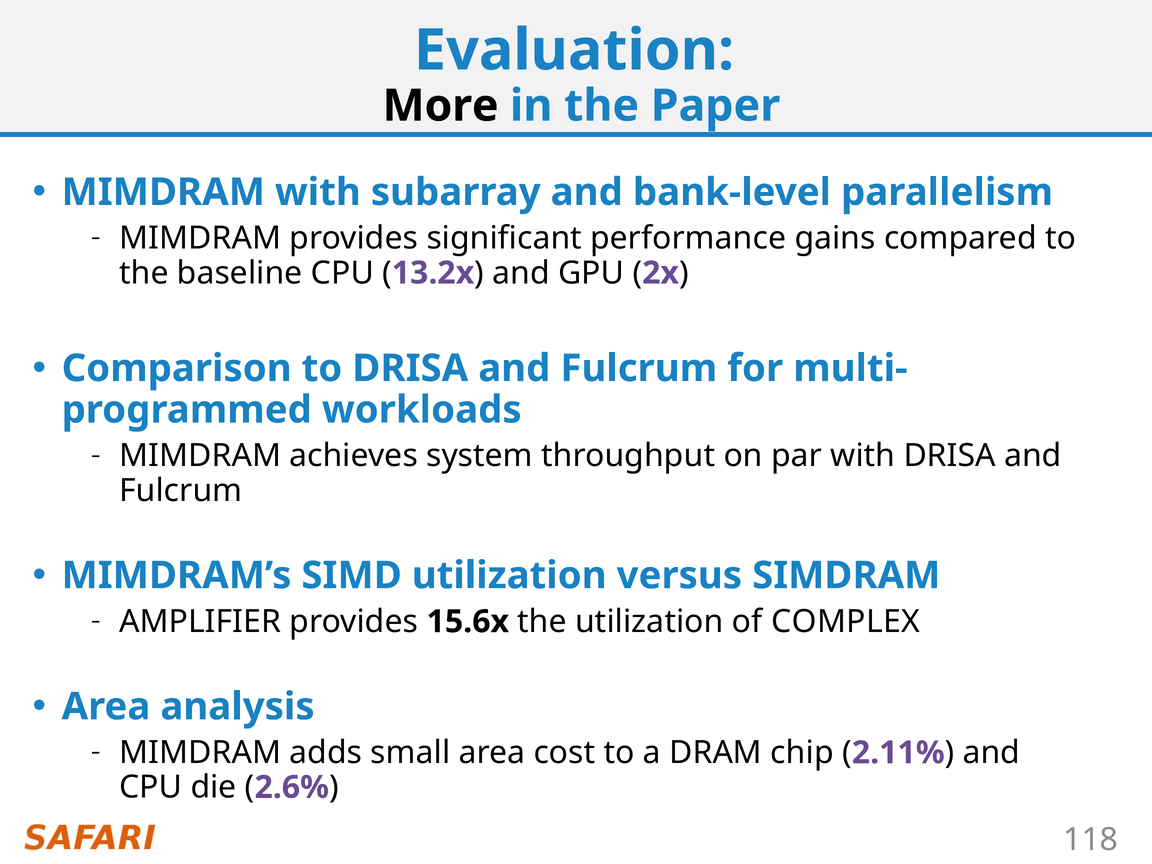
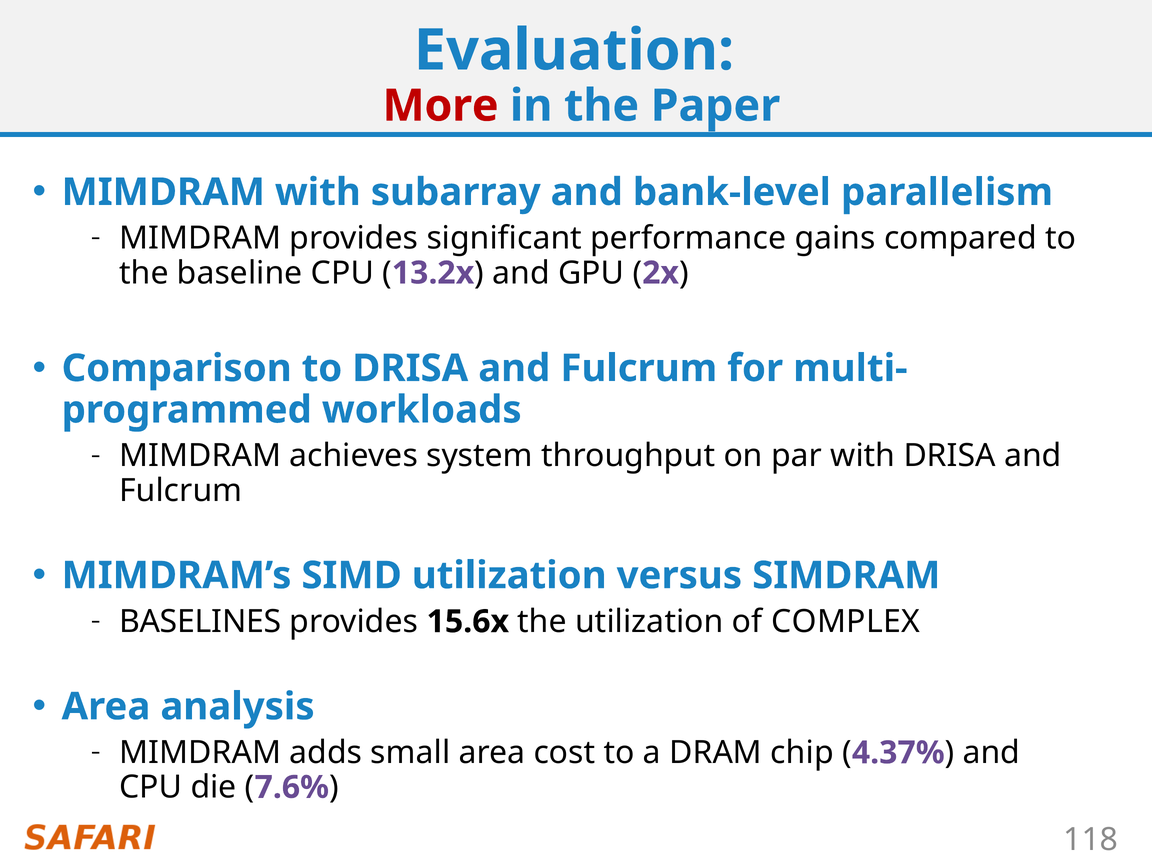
More colour: black -> red (441, 106)
AMPLIFIER: AMPLIFIER -> BASELINES (200, 622)
2.11%: 2.11% -> 4.37% (898, 753)
2.6%: 2.6% -> 7.6% (292, 787)
